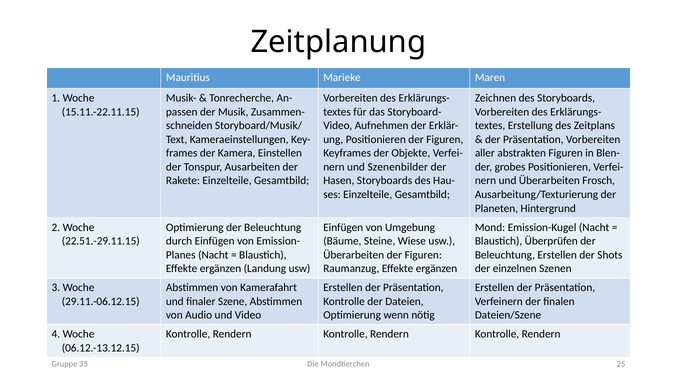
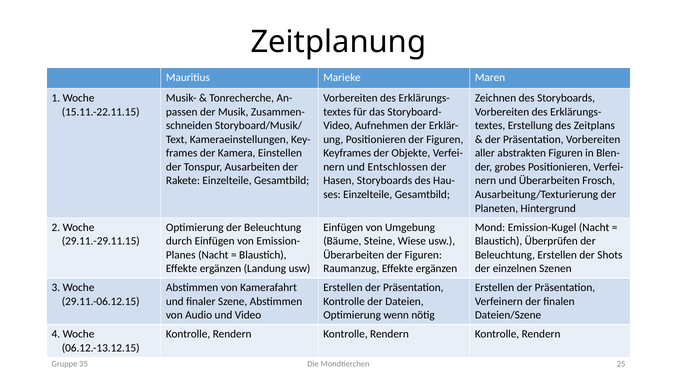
Szenenbilder: Szenenbilder -> Entschlossen (398, 167)
22.51.-29.11.15: 22.51.-29.11.15 -> 29.11.-29.11.15 (101, 241)
